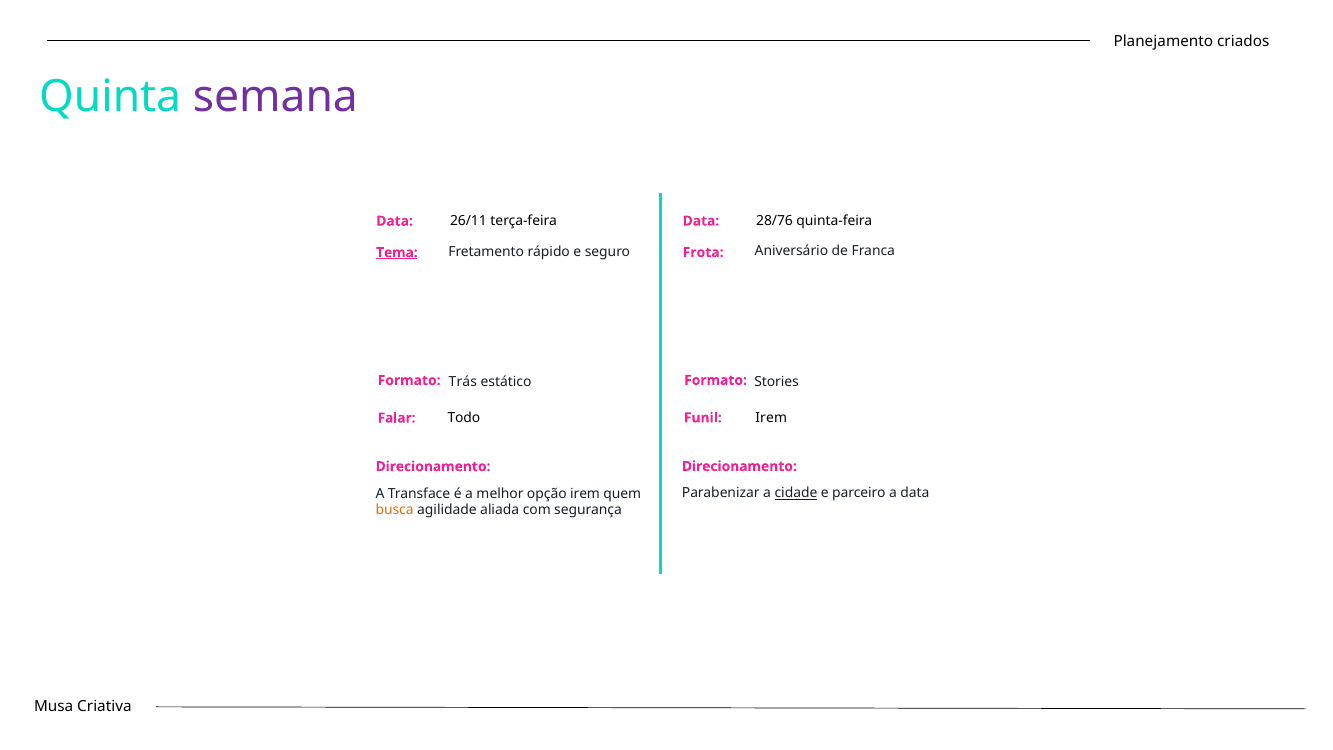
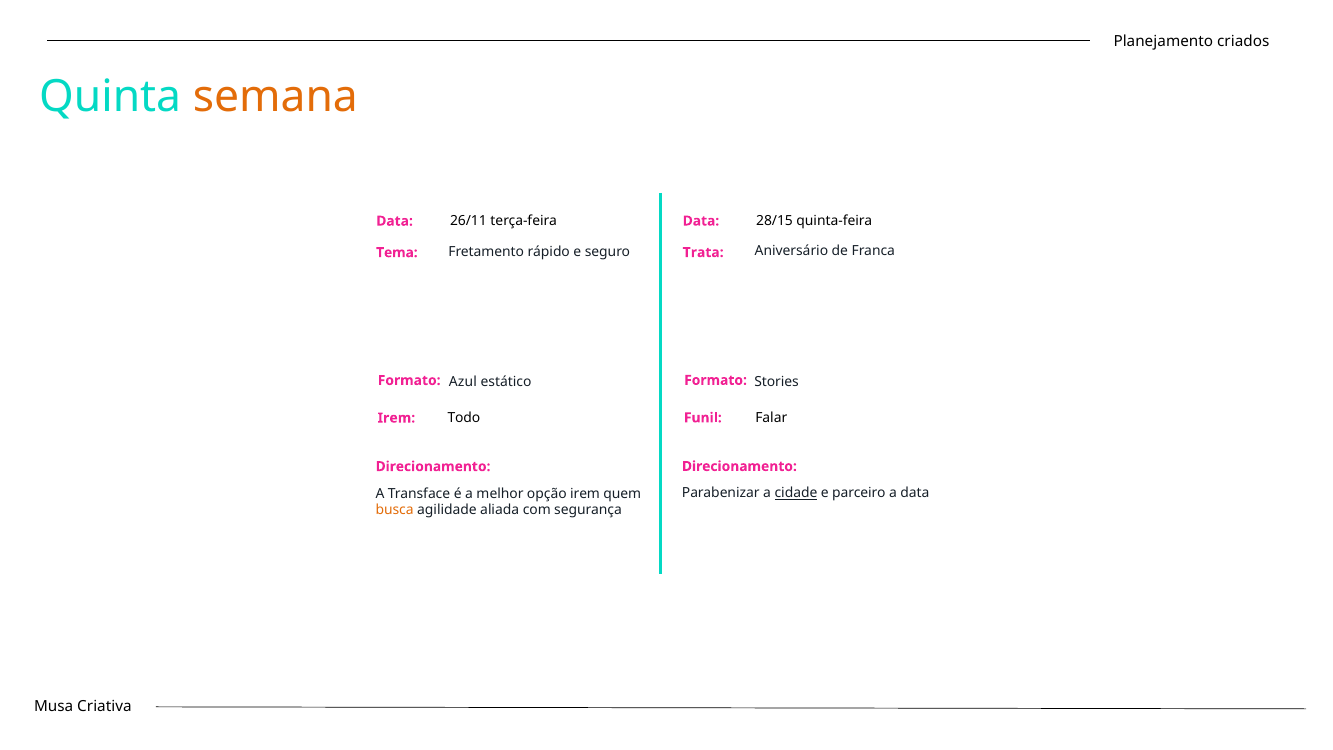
semana colour: purple -> orange (275, 96)
28/76: 28/76 -> 28/15 (775, 221)
Frota: Frota -> Trata (703, 252)
Tema underline: present -> none (397, 253)
Trás: Trás -> Azul (463, 382)
Irem: Irem -> Falar (771, 418)
Falar: Falar -> Irem (396, 418)
